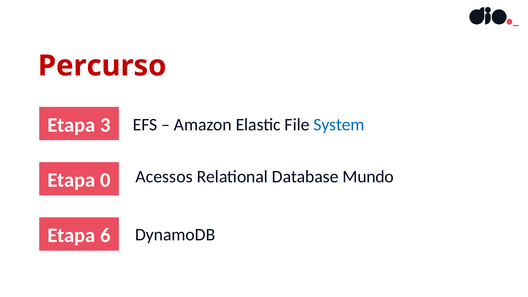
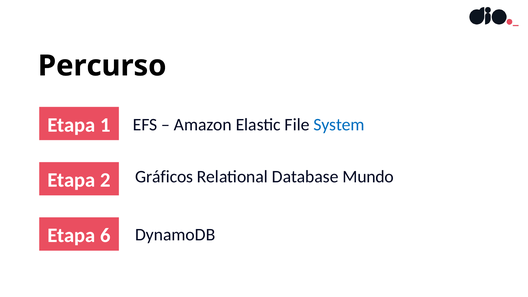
Percurso colour: red -> black (102, 66)
3: 3 -> 1 (105, 125)
Acessos: Acessos -> Gráficos (164, 177)
0: 0 -> 2 (105, 180)
